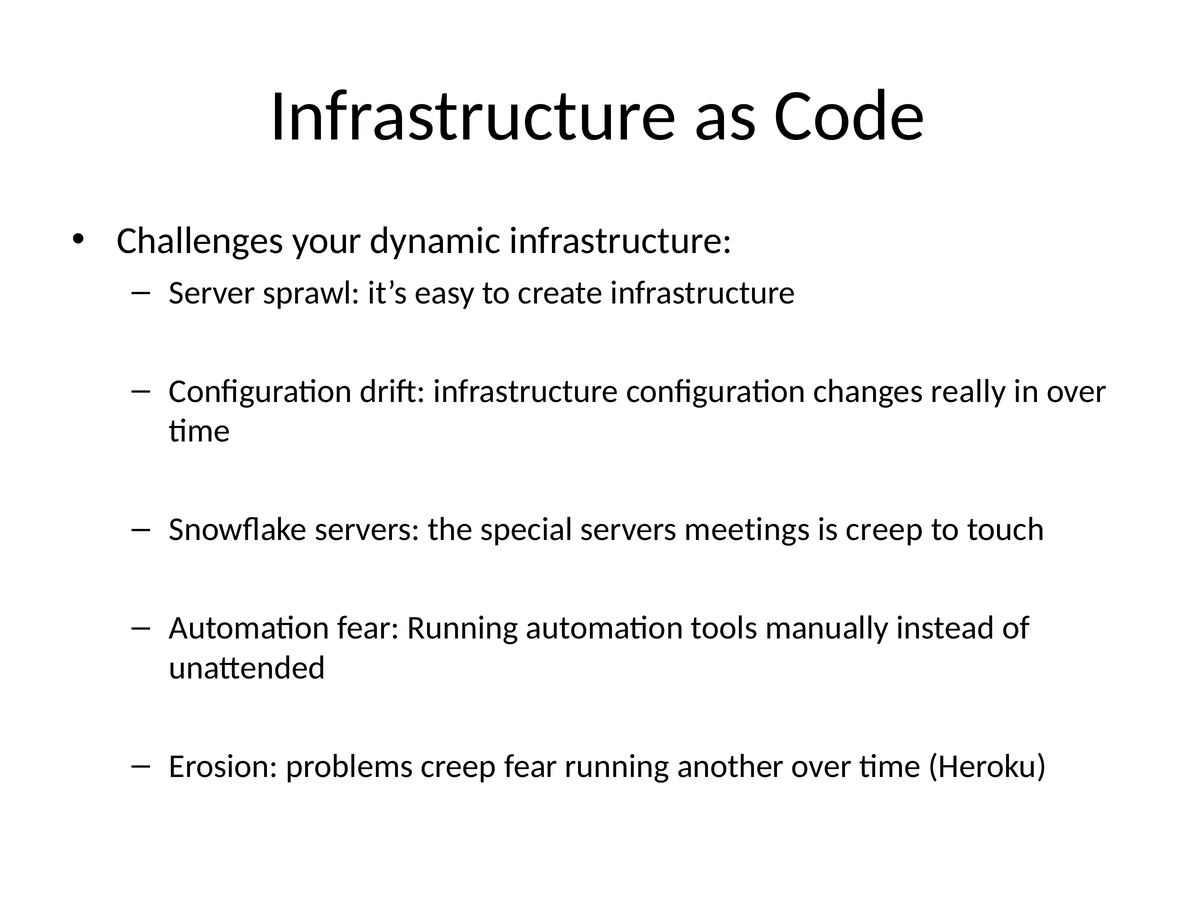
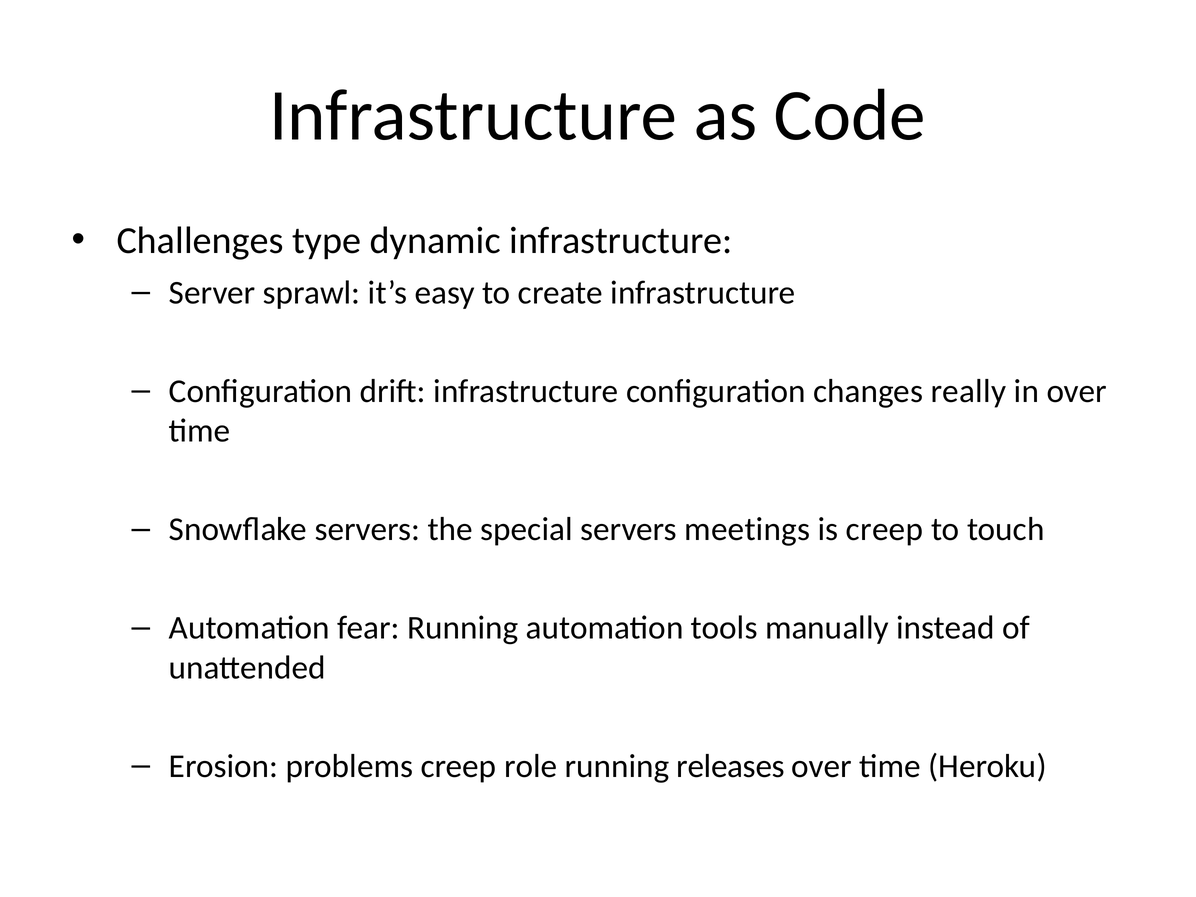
your: your -> type (327, 241)
creep fear: fear -> role (531, 766)
another: another -> releases (731, 766)
